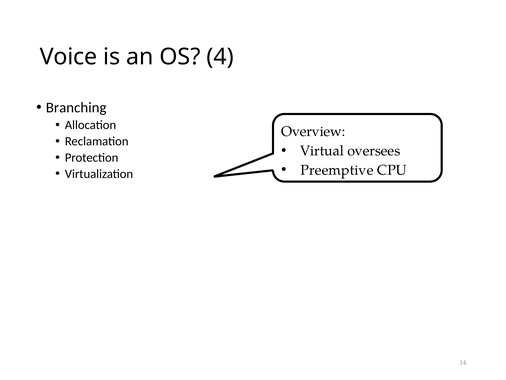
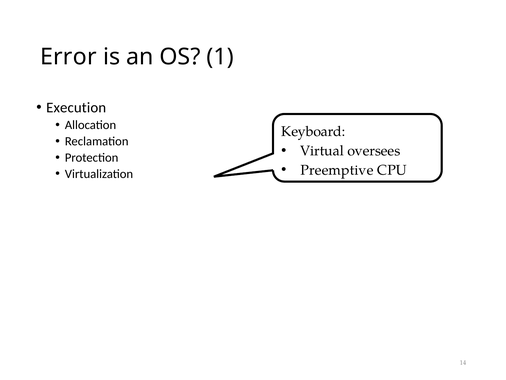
Voice: Voice -> Error (68, 57)
4: 4 -> 1 (220, 57)
Branching: Branching -> Execution (76, 107)
Overview: Overview -> Keyboard (313, 131)
